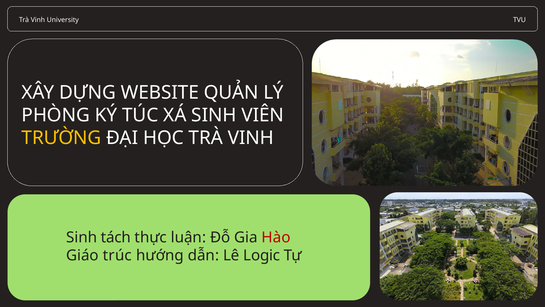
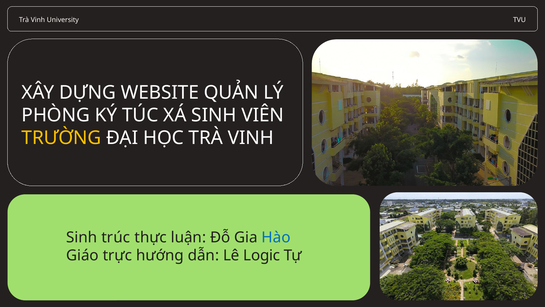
tách: tách -> trúc (116, 237)
Hào colour: red -> blue (276, 237)
trúc: trúc -> trực (117, 255)
